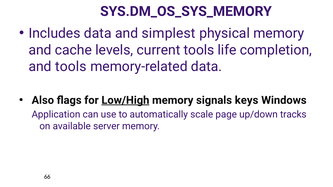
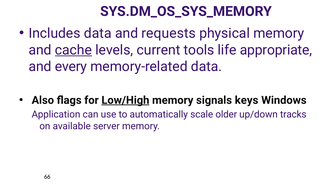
simplest: simplest -> requests (169, 33)
cache underline: none -> present (73, 50)
completion: completion -> appropriate (276, 50)
and tools: tools -> every (71, 67)
page: page -> older (226, 115)
